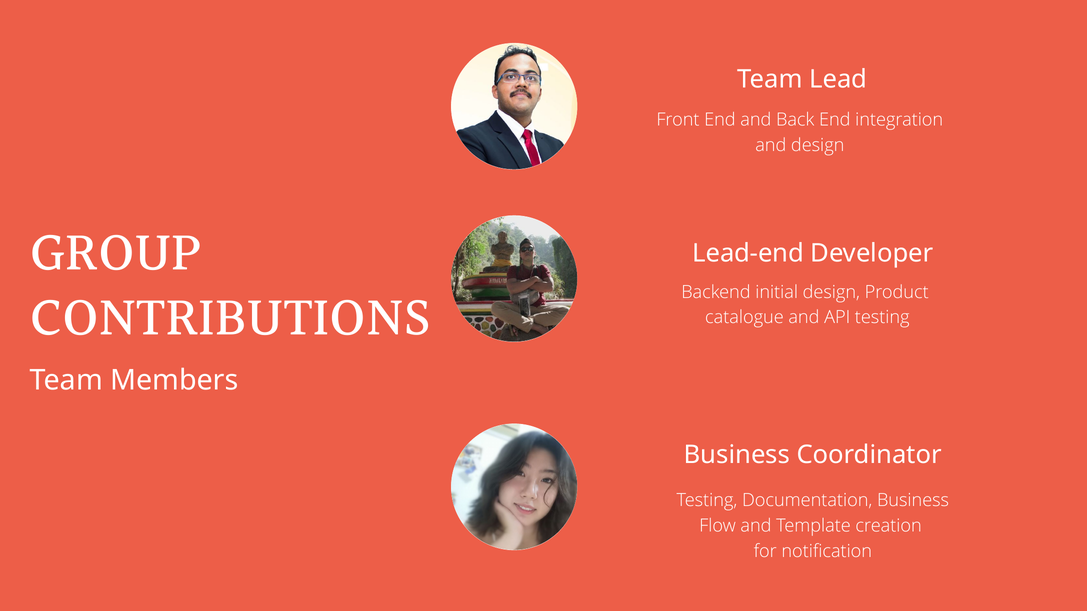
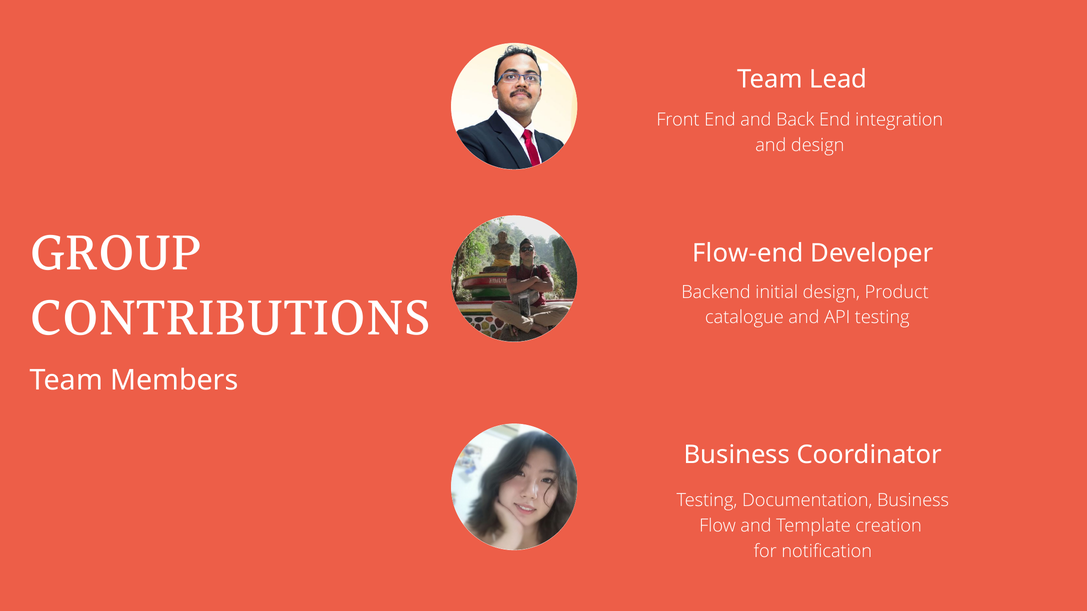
Lead-end: Lead-end -> Flow-end (748, 254)
